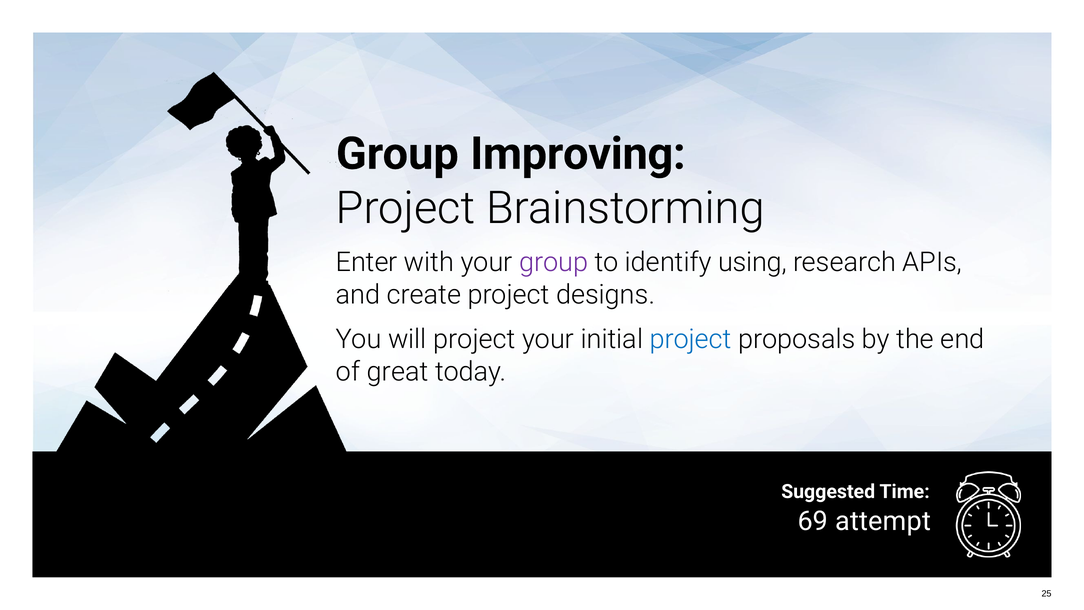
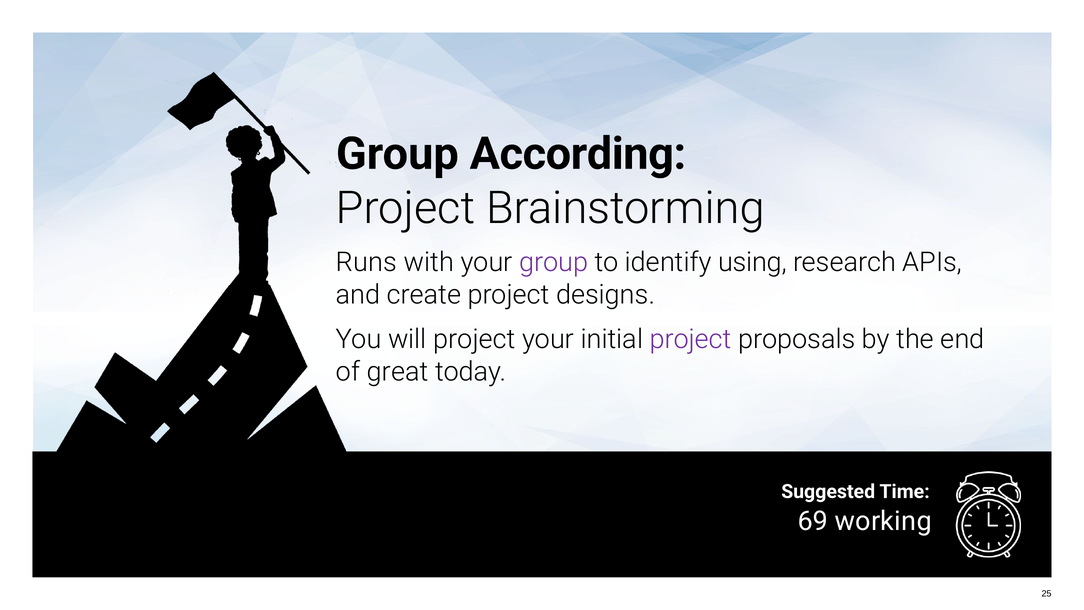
Improving: Improving -> According (578, 154)
Enter: Enter -> Runs (367, 262)
project colour: blue -> purple (691, 339)
attempt: attempt -> working (883, 521)
